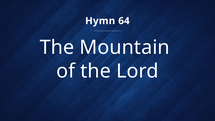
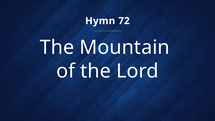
64: 64 -> 72 (124, 21)
